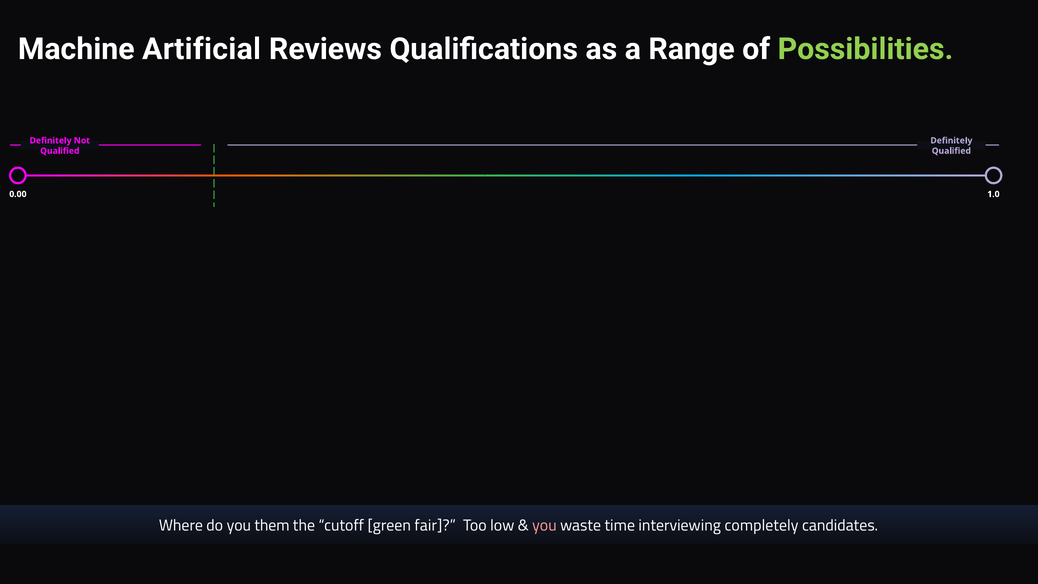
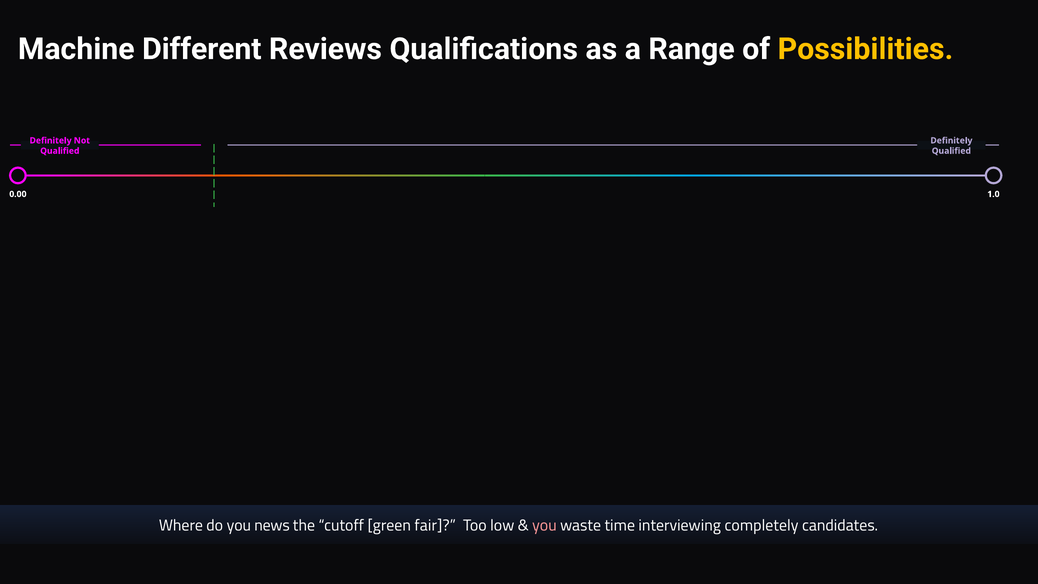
Artificial: Artificial -> Different (202, 49)
Possibilities colour: light green -> yellow (865, 49)
them: them -> news (272, 526)
